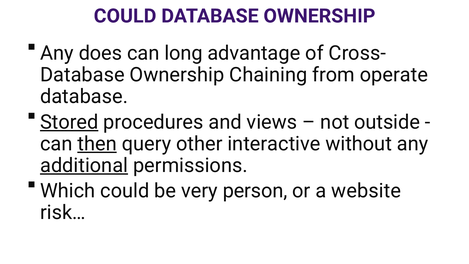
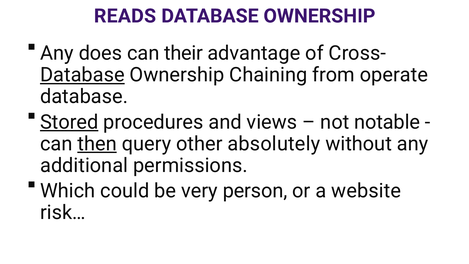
COULD: COULD -> READS (125, 16)
long: long -> their (184, 53)
Database underline: none -> present (82, 75)
outside: outside -> notable (387, 122)
interactive: interactive -> absolutely (274, 144)
additional underline: present -> none (84, 165)
